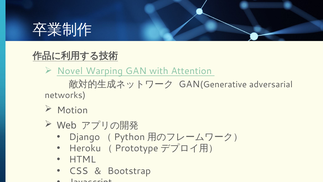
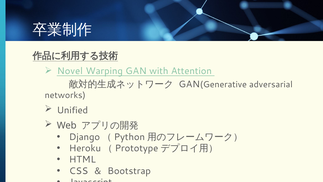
Motion: Motion -> Unified (72, 110)
